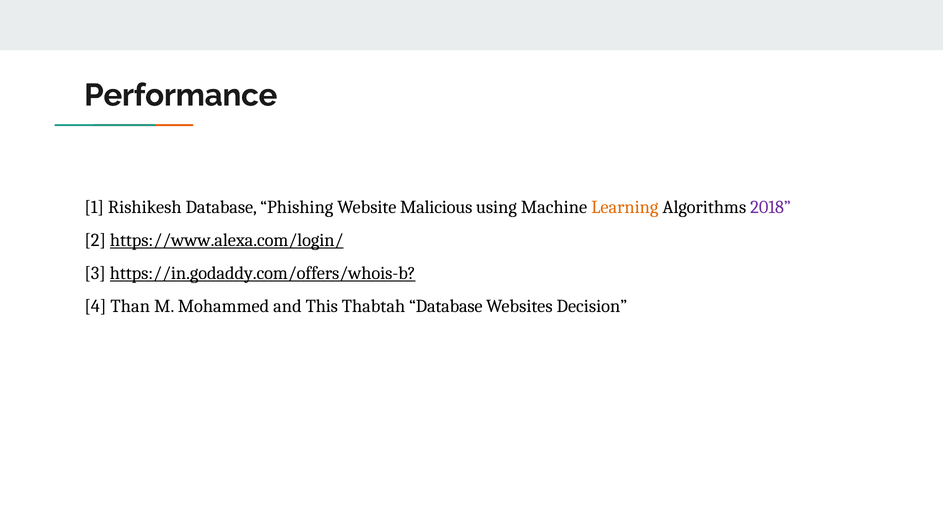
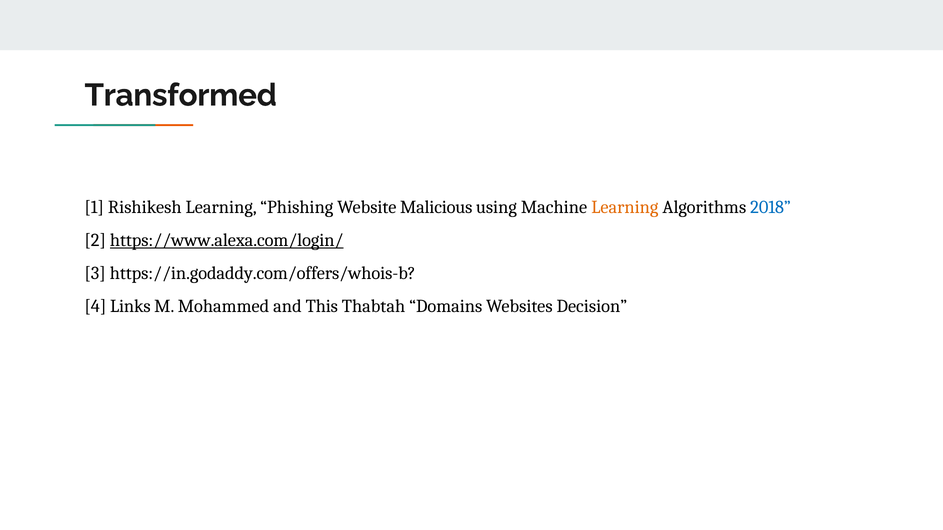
Performance: Performance -> Transformed (181, 95)
Rishikesh Database: Database -> Learning (221, 207)
2018 colour: purple -> blue (771, 207)
https://in.godaddy.com/offers/whois-b underline: present -> none (263, 273)
Than: Than -> Links (130, 307)
Thabtah Database: Database -> Domains (446, 307)
